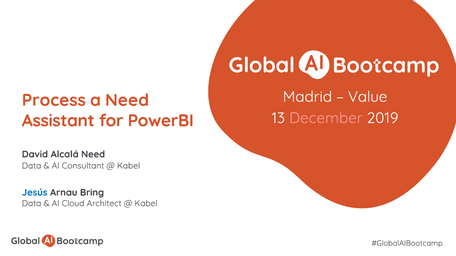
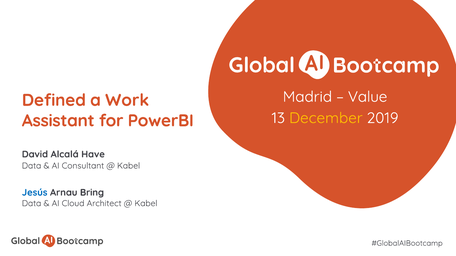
Process: Process -> Defined (54, 100)
a Need: Need -> Work (127, 100)
December colour: pink -> yellow (326, 118)
Alcalá Need: Need -> Have (93, 155)
